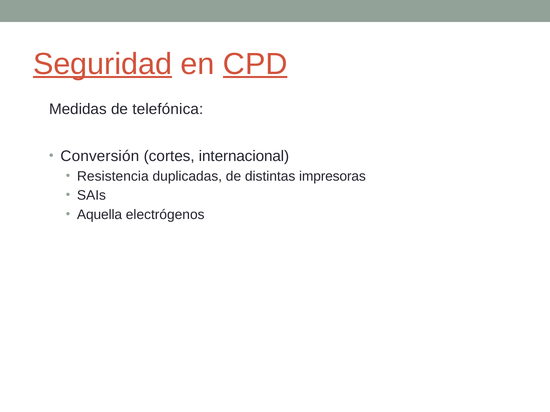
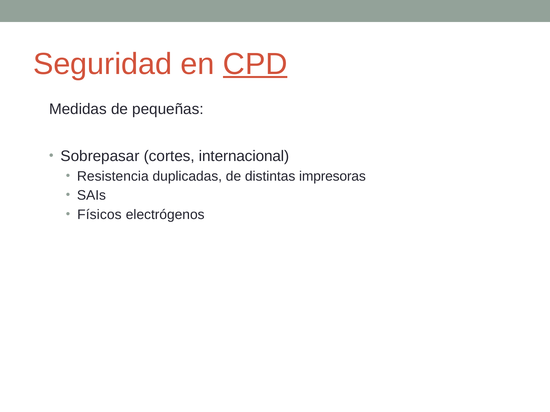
Seguridad underline: present -> none (103, 64)
telefónica: telefónica -> pequeñas (168, 109)
Conversión: Conversión -> Sobrepasar (100, 156)
Aquella: Aquella -> Físicos (99, 215)
